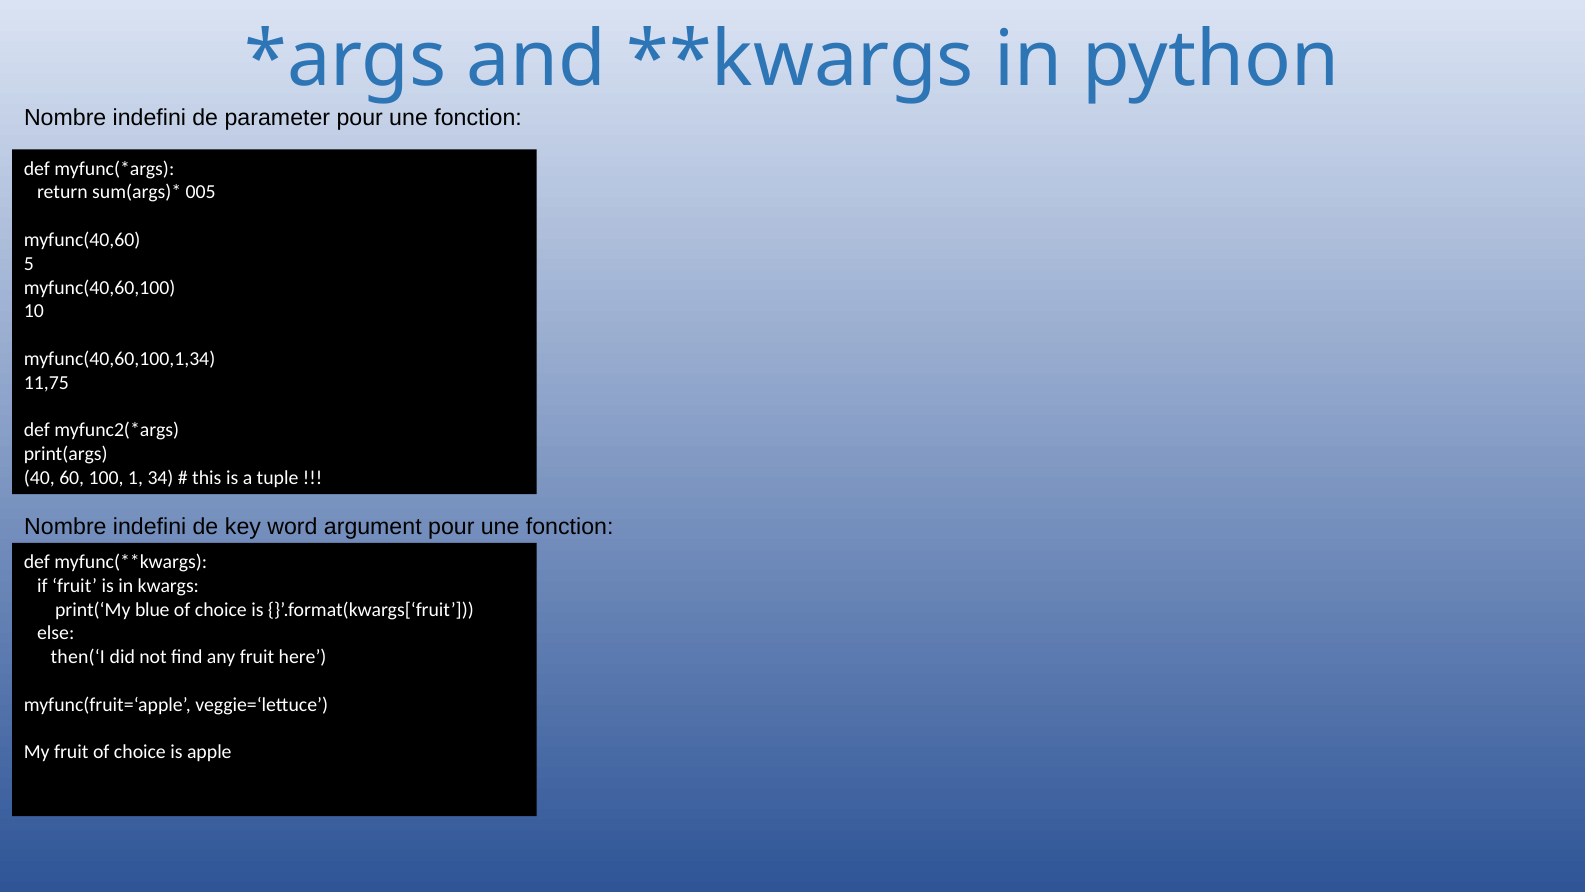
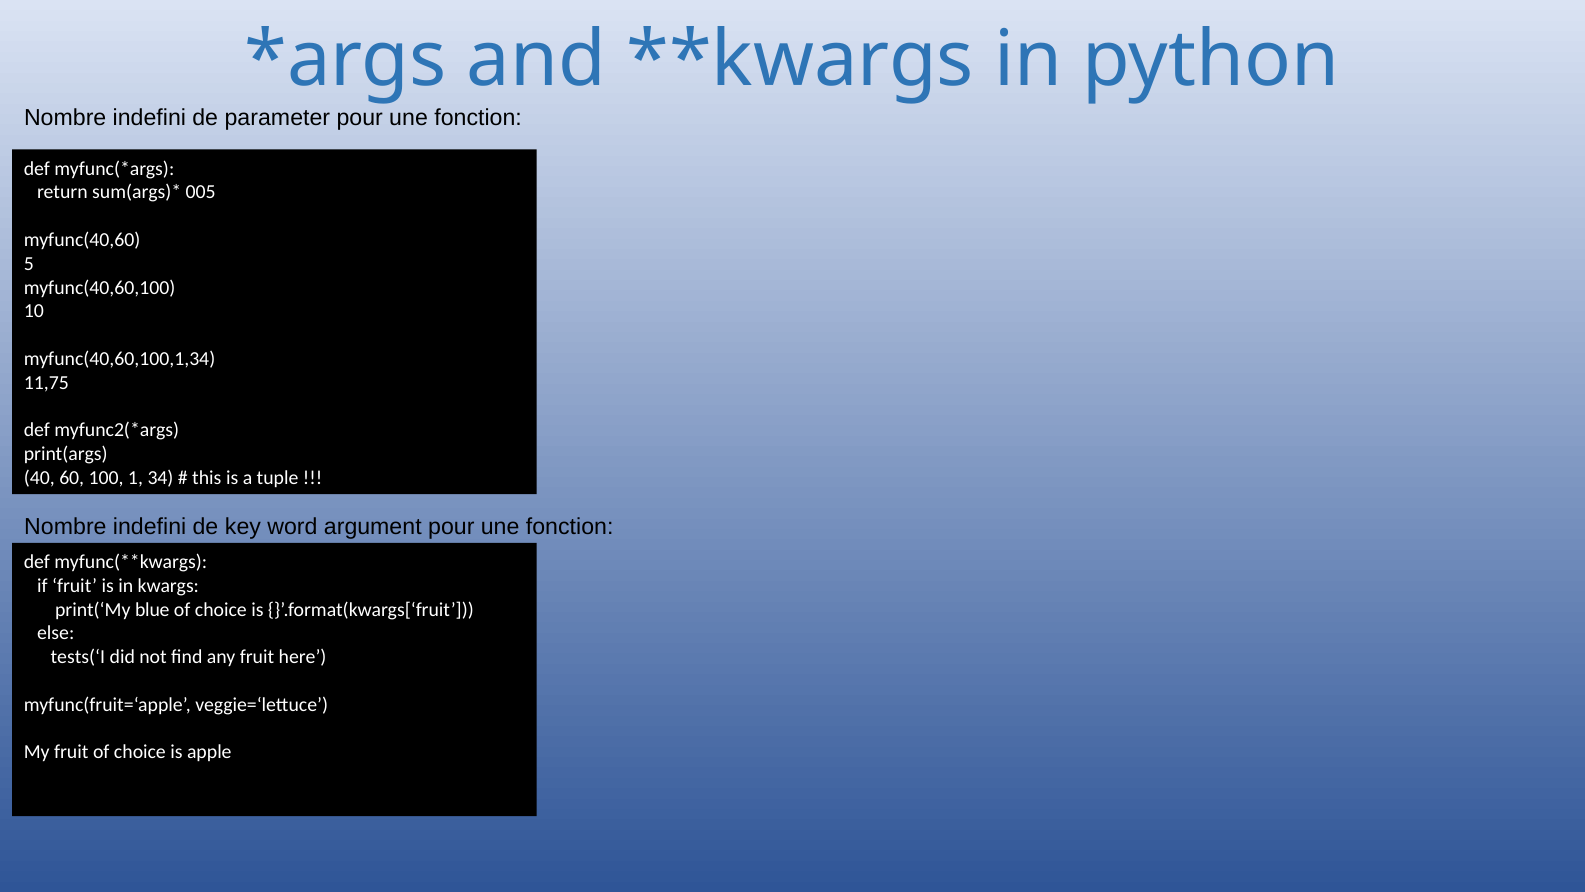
then(‘I: then(‘I -> tests(‘I (78, 657)
